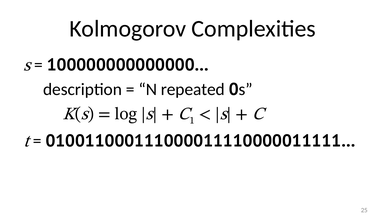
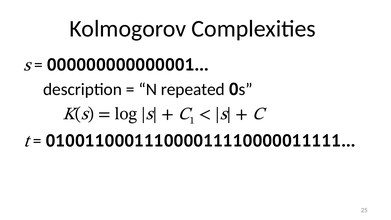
100000000000000…: 100000000000000… -> 000000000000001… (128, 65)
